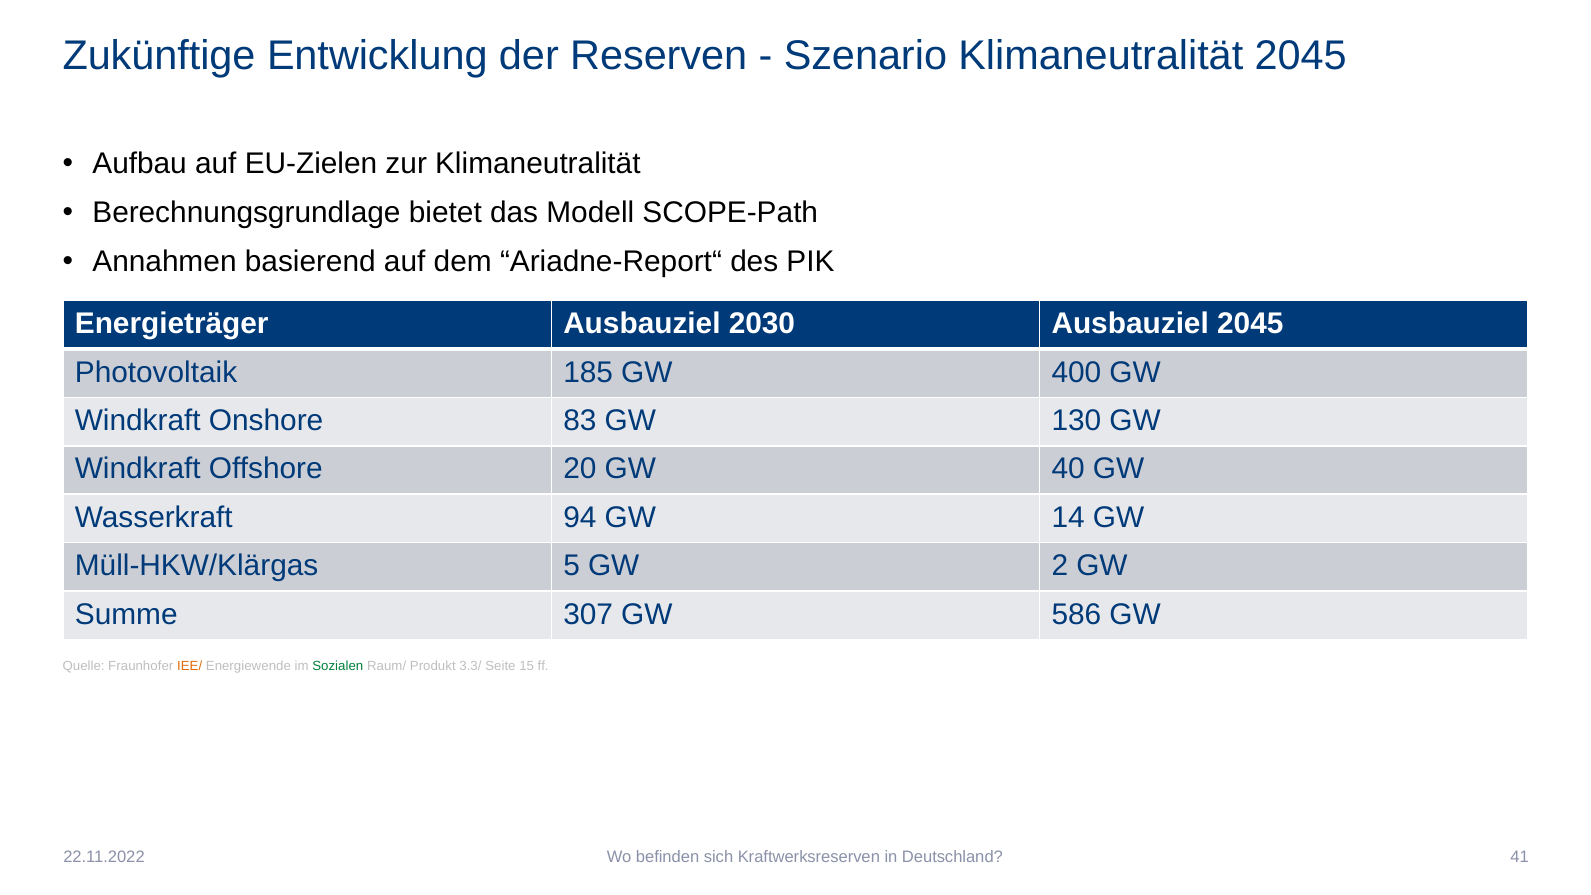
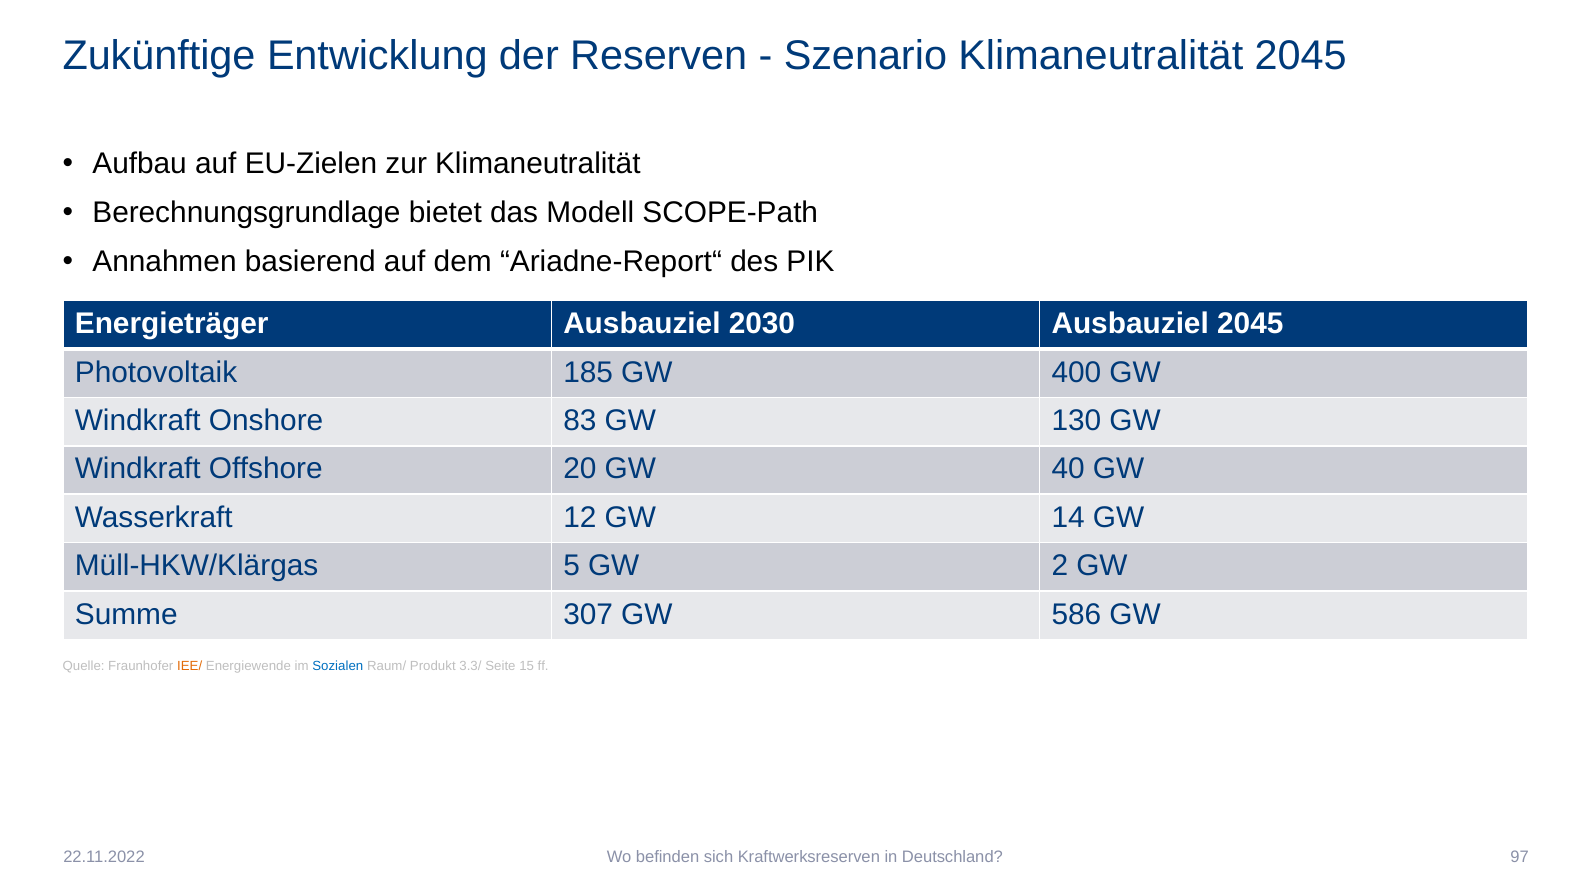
94: 94 -> 12 (580, 517)
Sozialen colour: green -> blue (338, 666)
41: 41 -> 97 (1520, 857)
